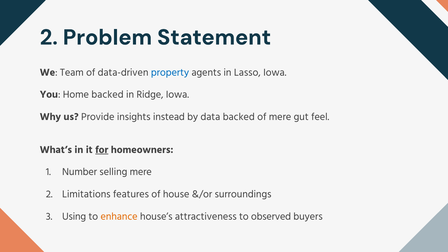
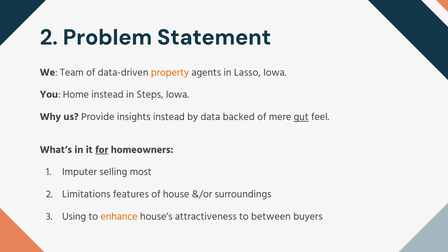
property colour: blue -> orange (170, 72)
Home backed: backed -> instead (108, 95)
Ridge: Ridge -> Steps (150, 95)
gut underline: none -> present (301, 117)
Number: Number -> Imputer (80, 172)
selling mere: mere -> most (141, 172)
observed: observed -> between (271, 216)
